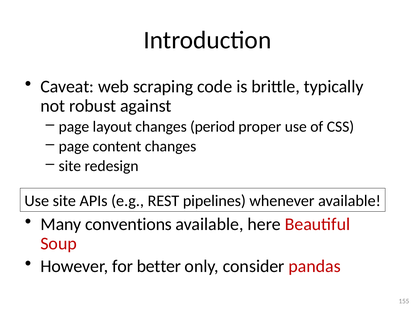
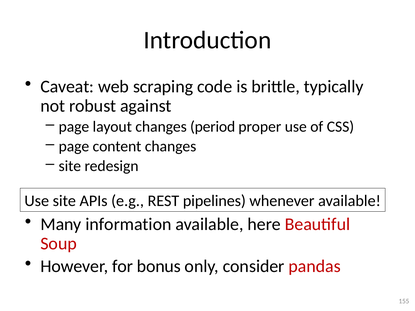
conventions: conventions -> information (128, 225)
better: better -> bonus (159, 267)
